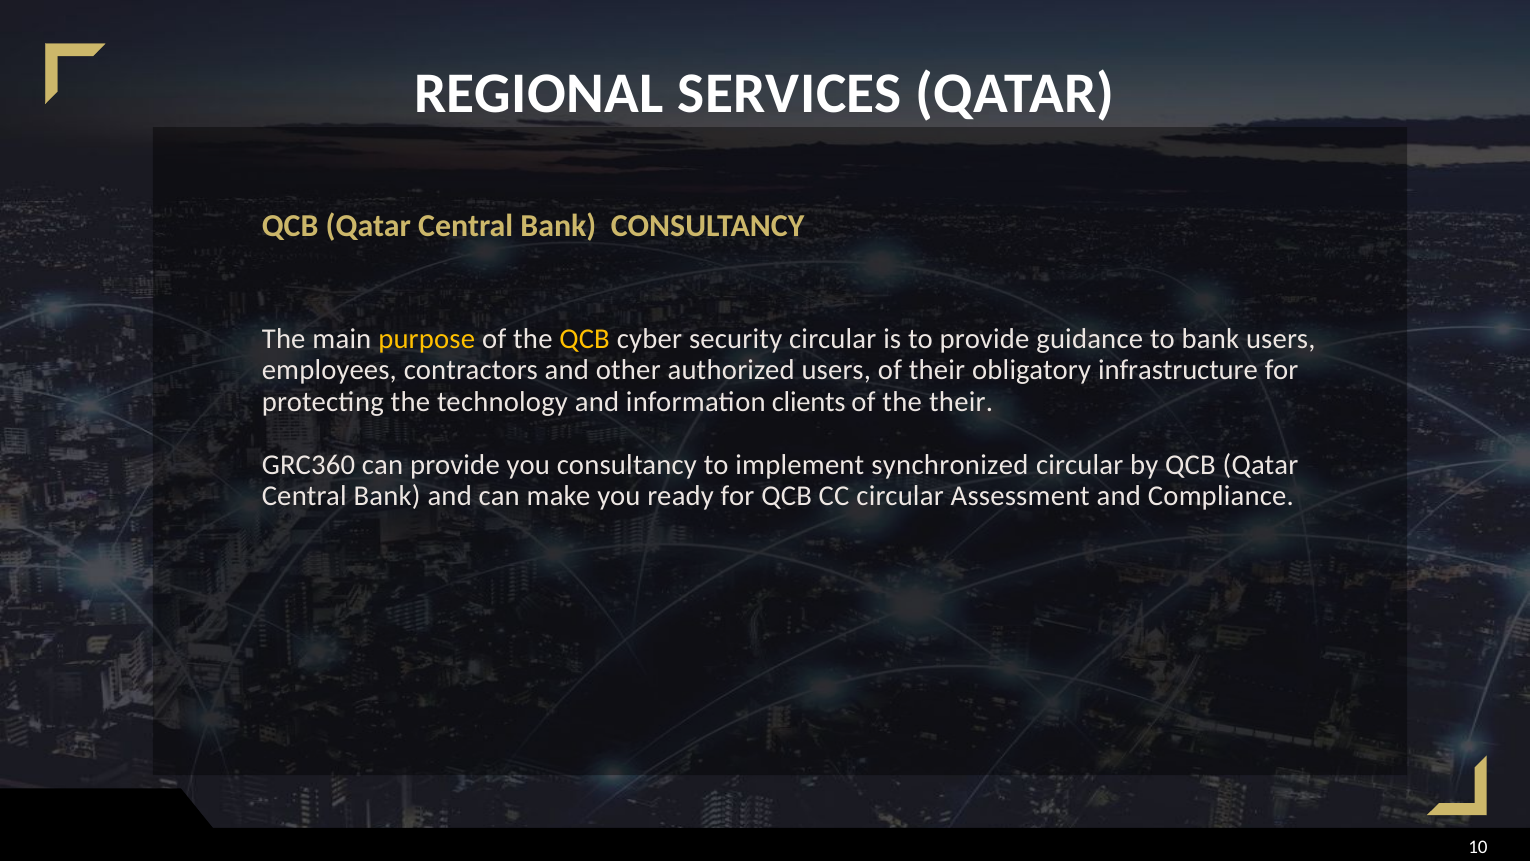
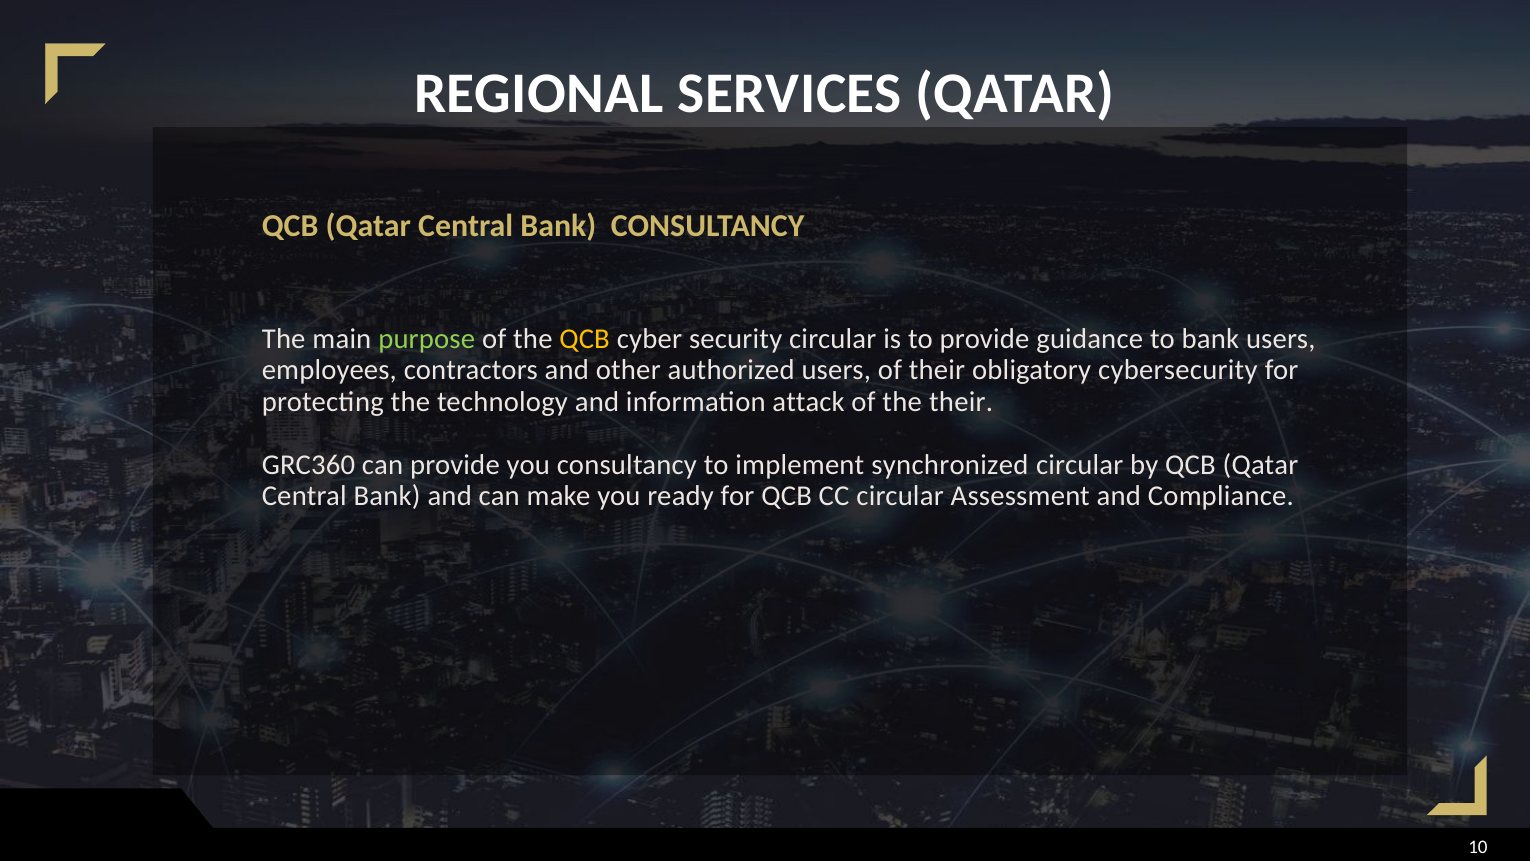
purpose colour: yellow -> light green (427, 339)
infrastructure: infrastructure -> cybersecurity (1178, 370)
clients: clients -> attack (809, 402)
